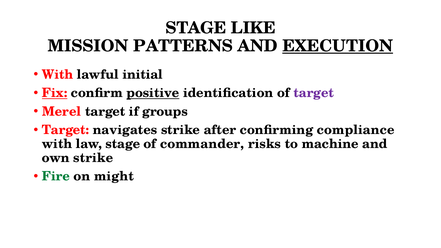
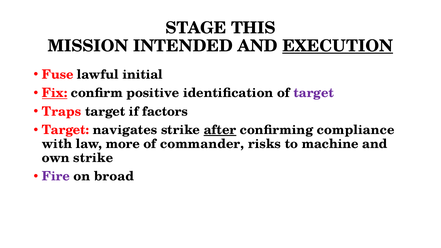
LIKE: LIKE -> THIS (253, 28)
PATTERNS: PATTERNS -> INTENDED (183, 46)
With: With -> Fuse (58, 75)
positive underline: present -> none (153, 93)
Merel: Merel -> Traps (62, 112)
groups: groups -> factors (165, 112)
after underline: none -> present (220, 130)
law stage: stage -> more (123, 144)
Fire colour: green -> purple (56, 176)
might: might -> broad (114, 176)
